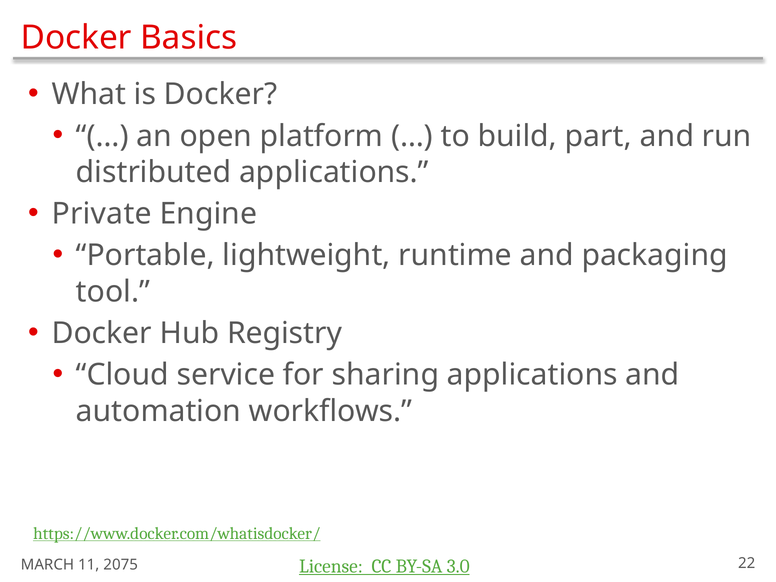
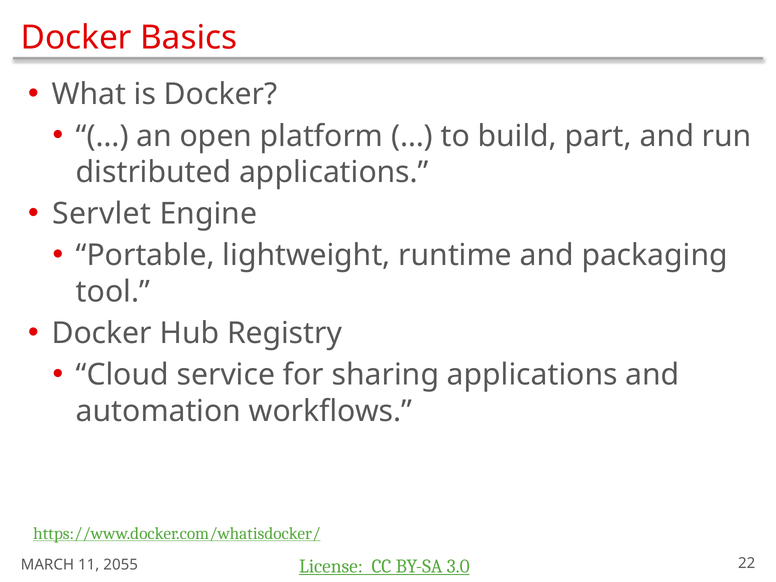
Private: Private -> Servlet (102, 214)
2075: 2075 -> 2055 (121, 565)
